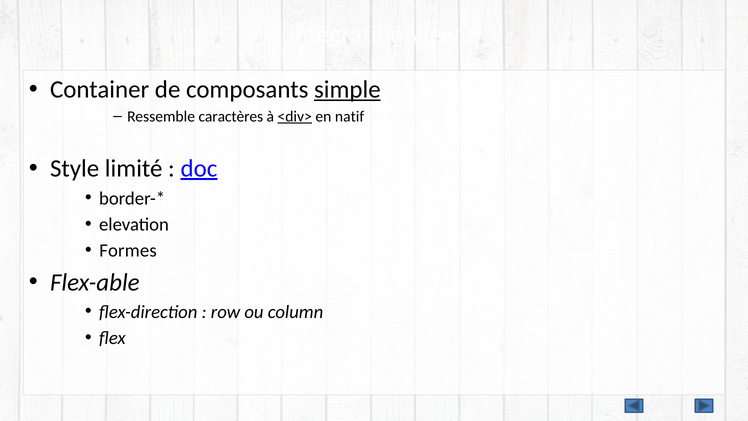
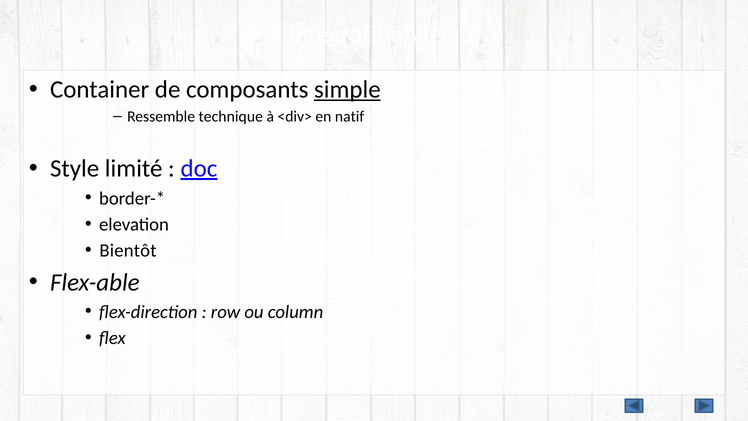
caractères: caractères -> technique (231, 116)
<div> underline: present -> none (295, 116)
Formes: Formes -> Bientôt (128, 251)
